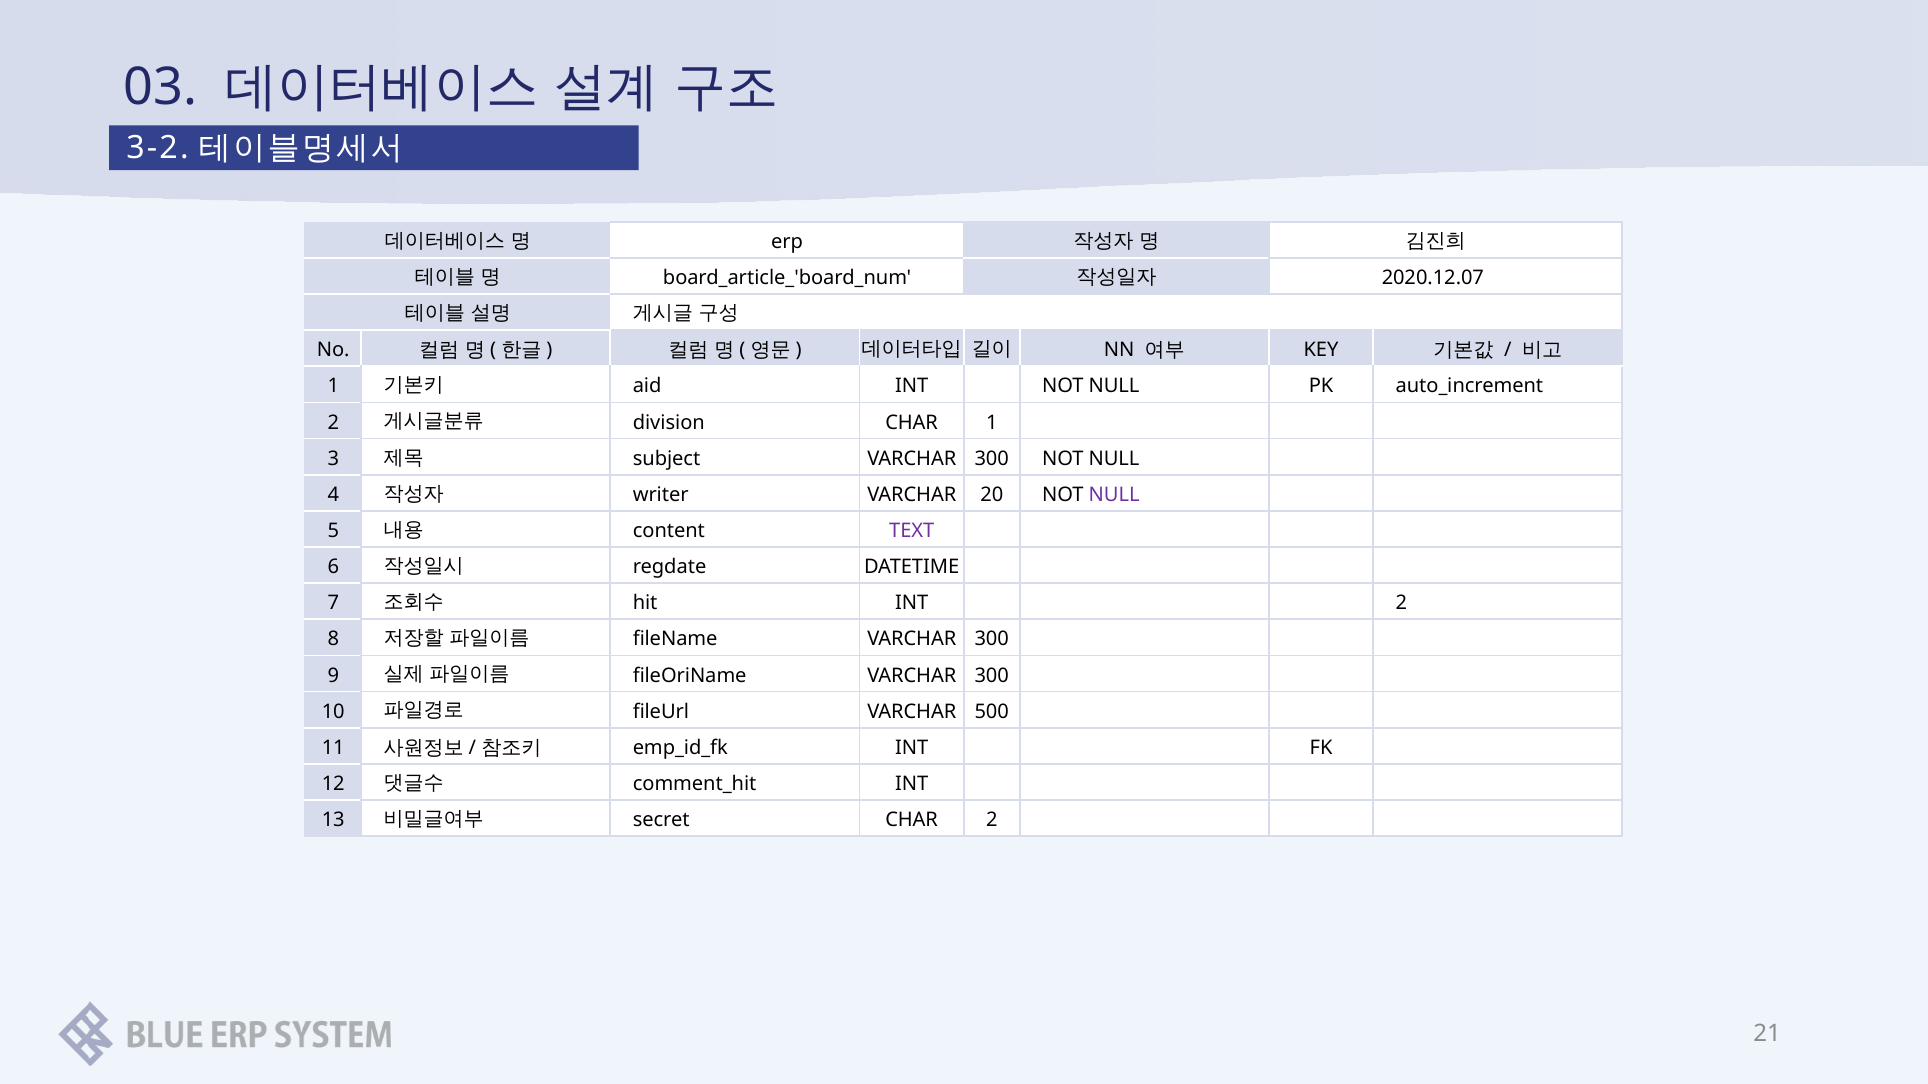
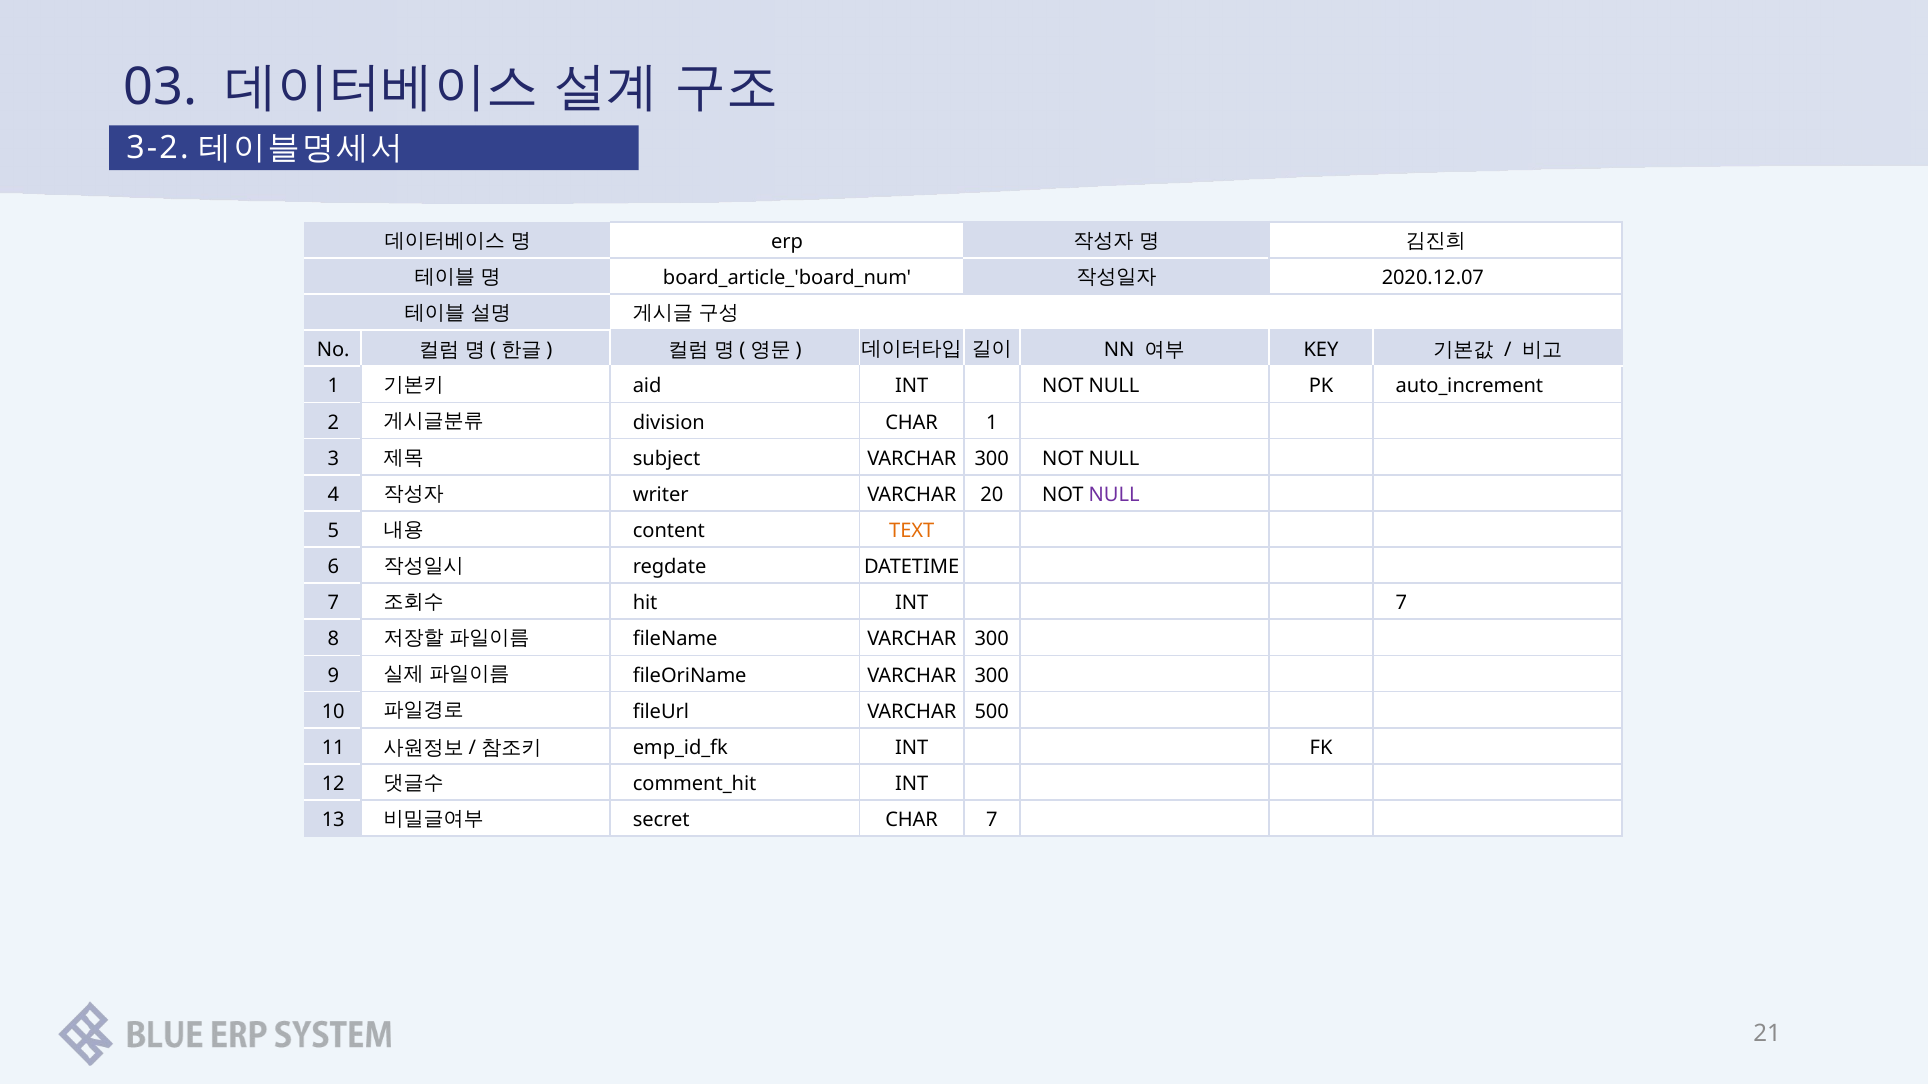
TEXT colour: purple -> orange (912, 531)
INT 2: 2 -> 7 (1401, 603)
CHAR 2: 2 -> 7 (992, 820)
